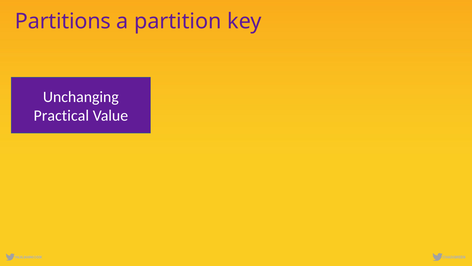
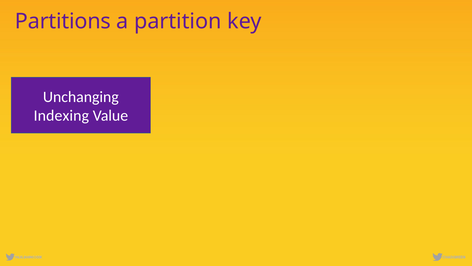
Practical: Practical -> Indexing (61, 116)
